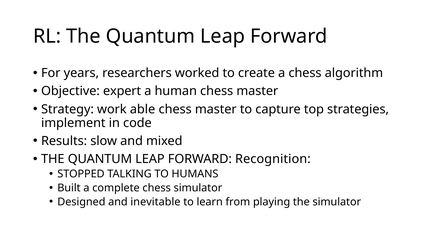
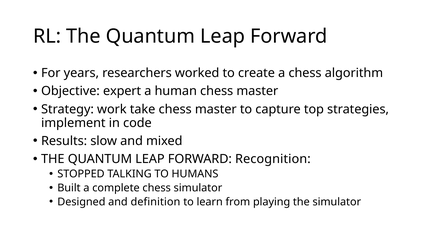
able: able -> take (143, 110)
inevitable: inevitable -> definition (155, 202)
